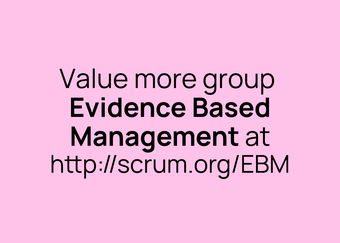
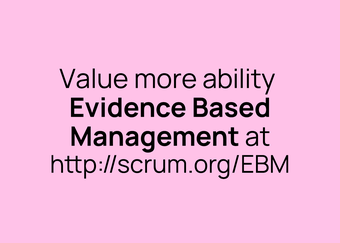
group: group -> ability (239, 79)
